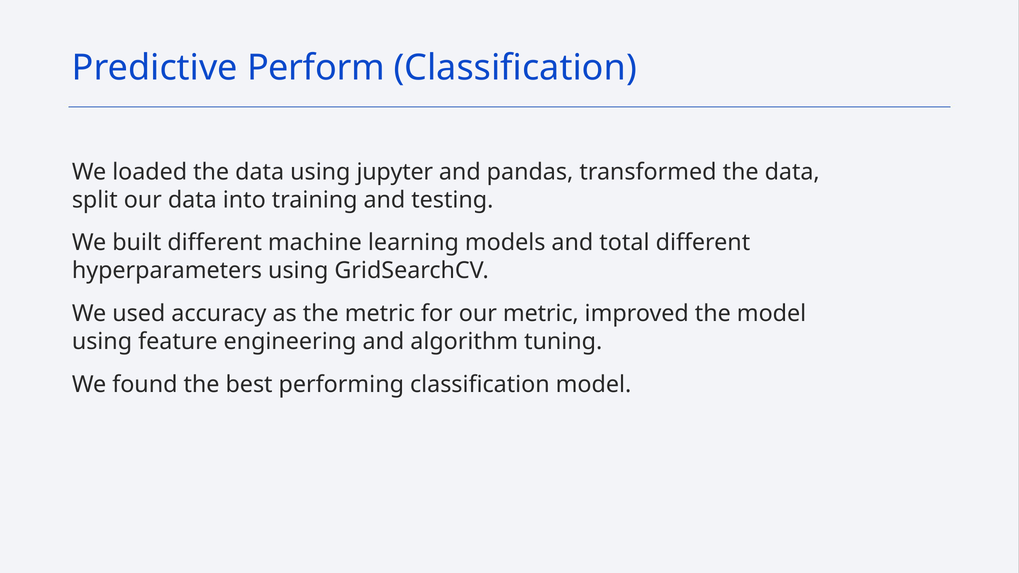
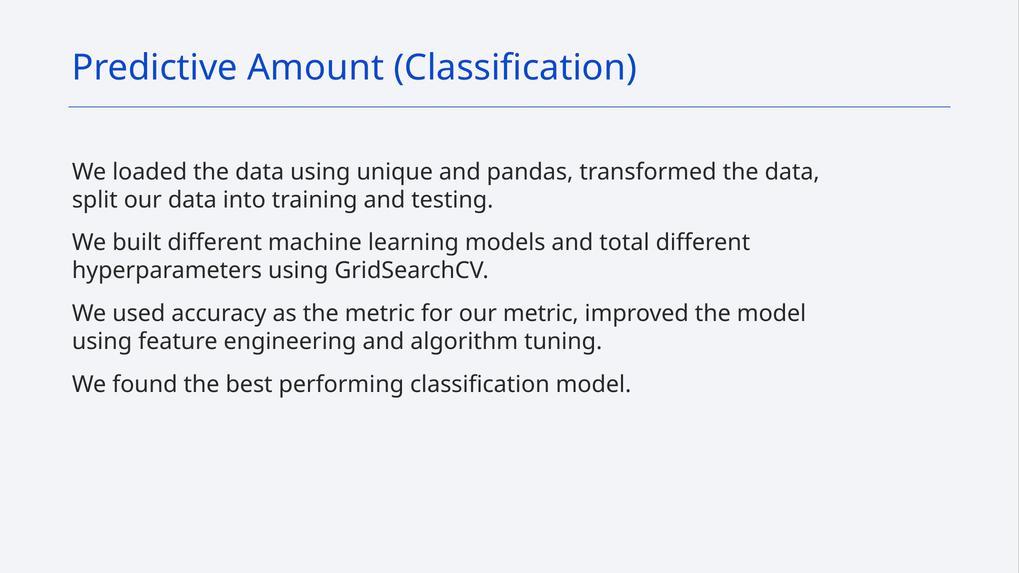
Perform: Perform -> Amount (316, 68)
jupyter: jupyter -> unique (395, 172)
